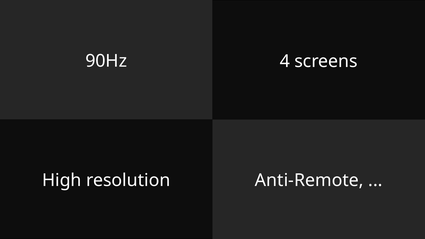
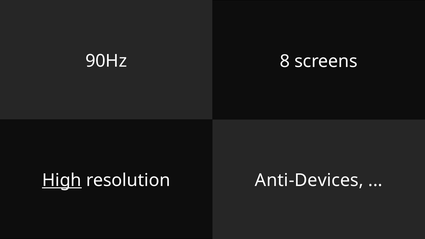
4: 4 -> 8 (285, 61)
High underline: none -> present (62, 180)
Anti-Remote: Anti-Remote -> Anti-Devices (309, 181)
